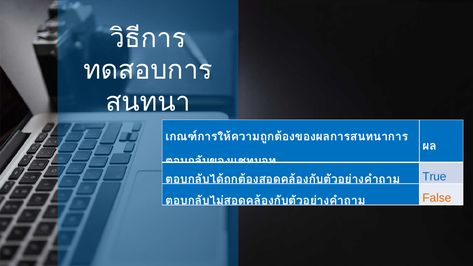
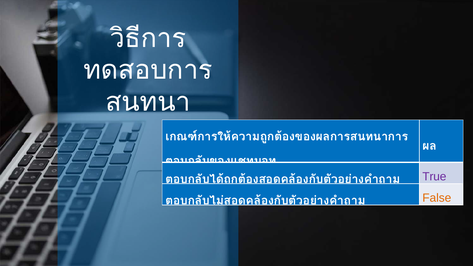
True colour: blue -> purple (434, 177)
